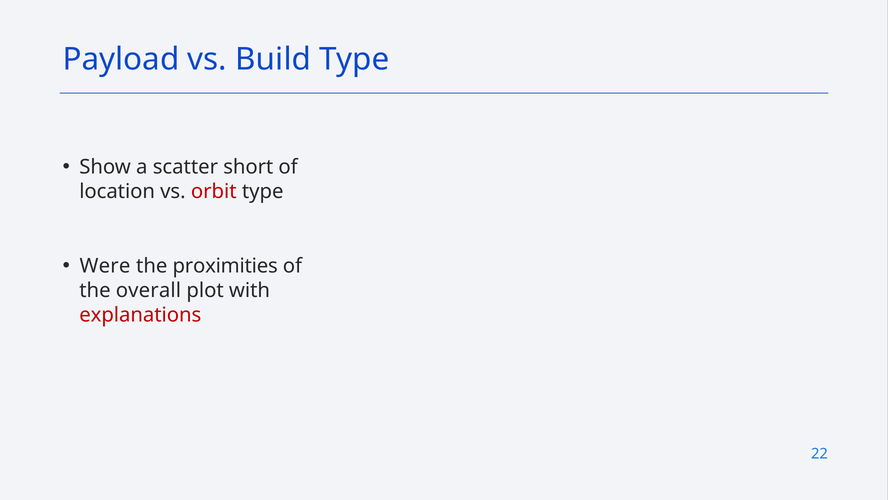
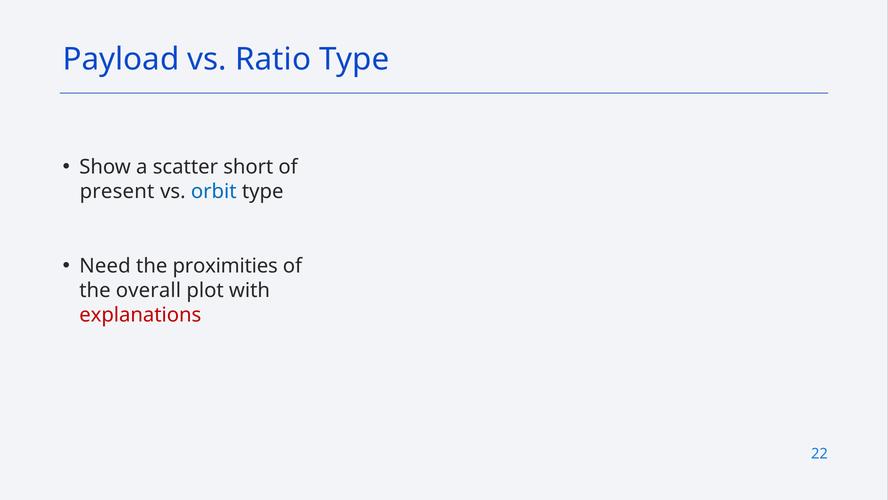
Build: Build -> Ratio (273, 59)
location: location -> present (117, 191)
orbit colour: red -> blue (214, 191)
Were: Were -> Need (105, 266)
